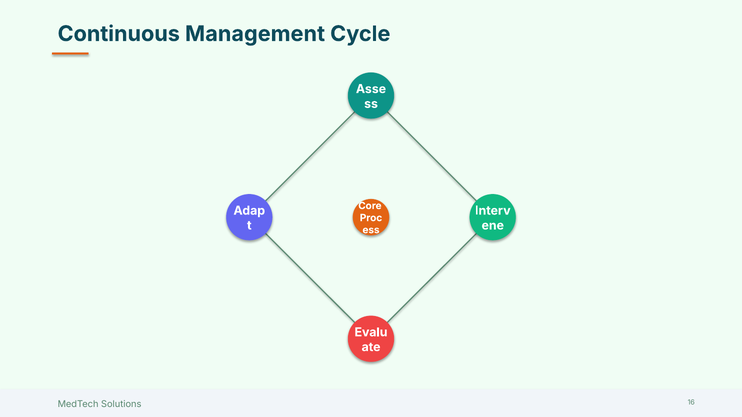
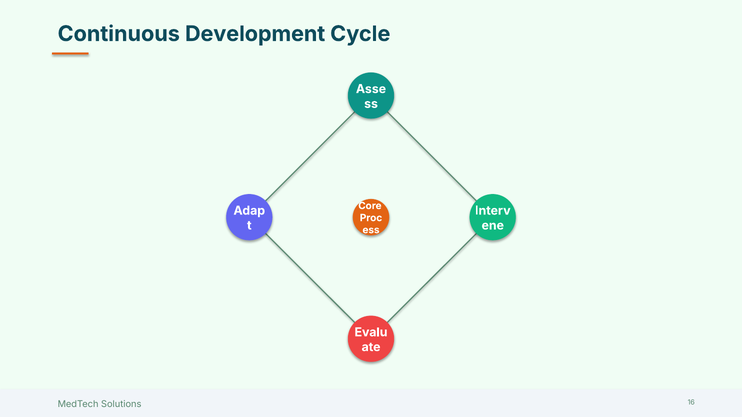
Management: Management -> Development (255, 34)
